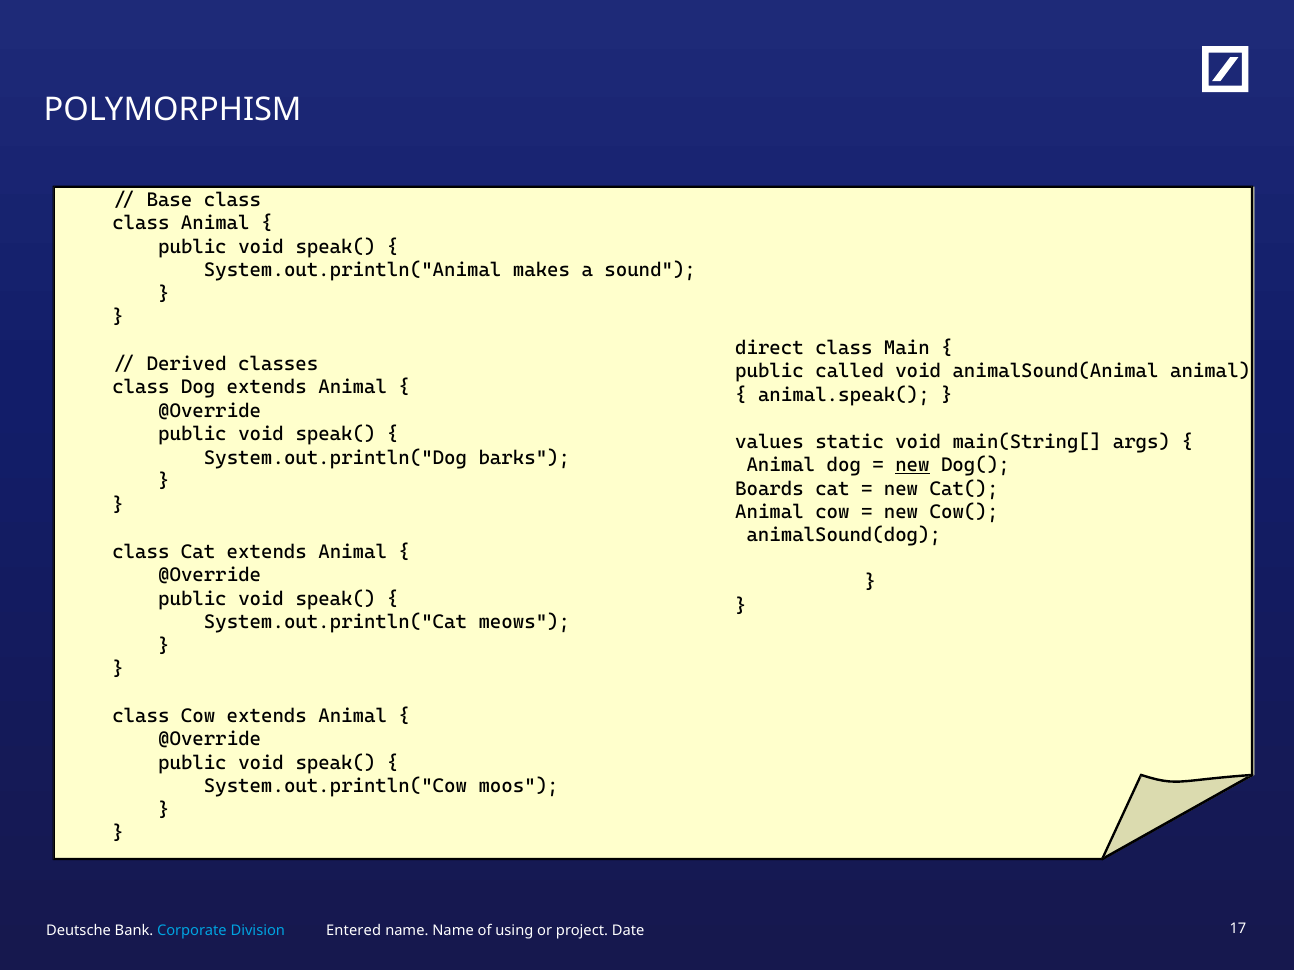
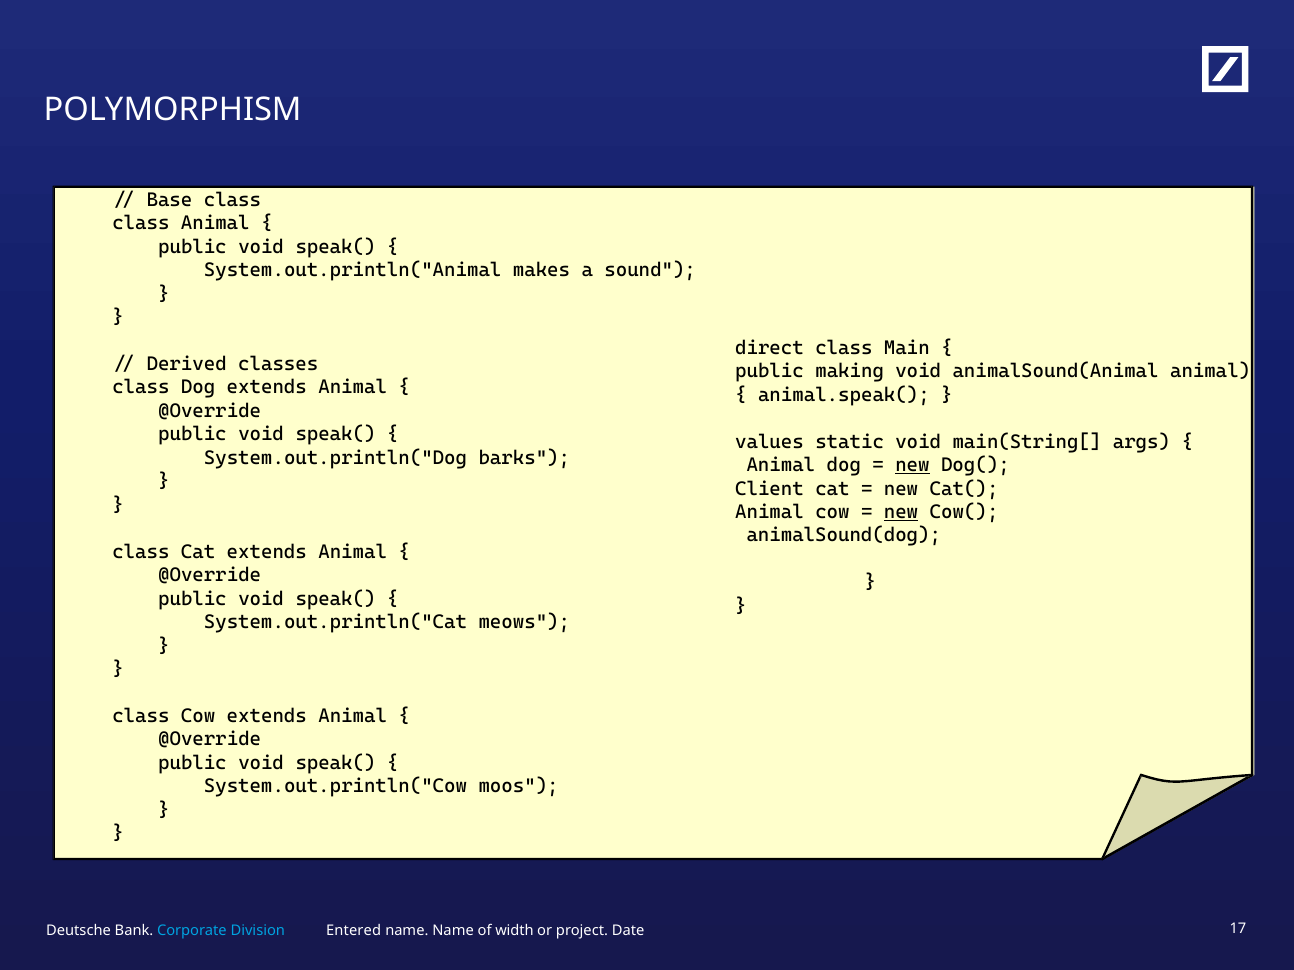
called: called -> making (850, 371)
Boards: Boards -> Client (769, 489)
new underline: none -> present (901, 512)
using: using -> width (514, 931)
